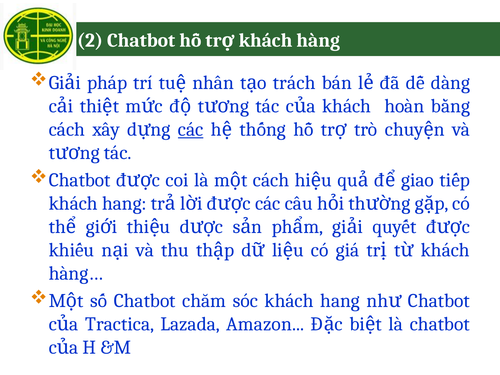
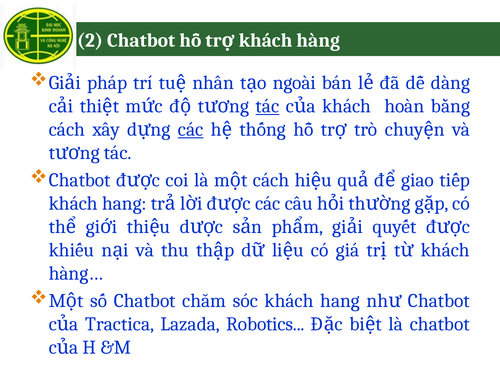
trách: trách -> ngoài (294, 83)
tác underline: none -> present (267, 106)
Amazon: Amazon -> Robotics (265, 324)
